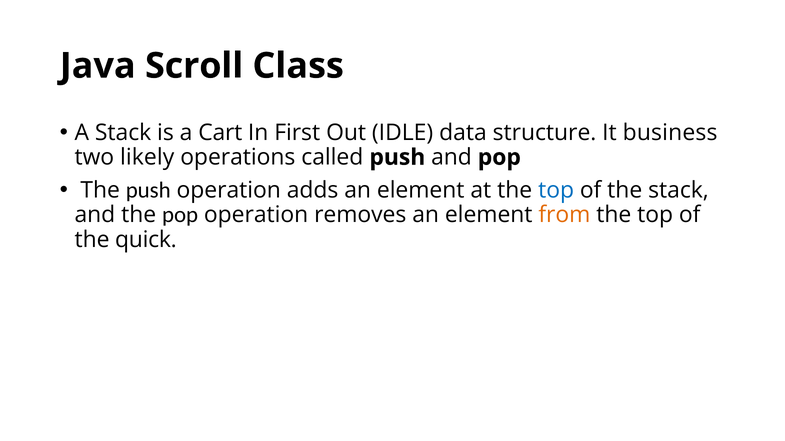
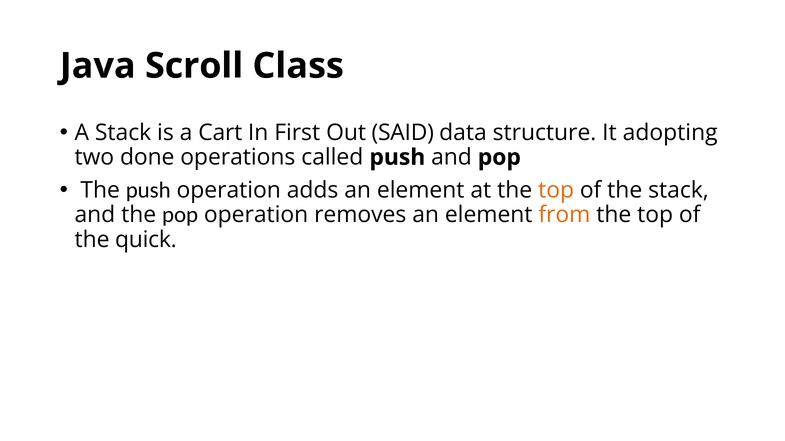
IDLE: IDLE -> SAID (403, 133)
business: business -> adopting (670, 133)
likely: likely -> done (147, 157)
top colour: blue -> orange (556, 190)
